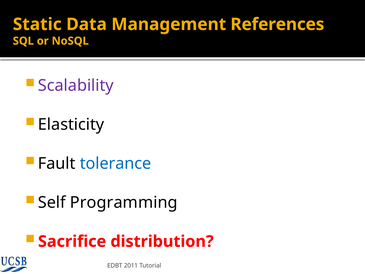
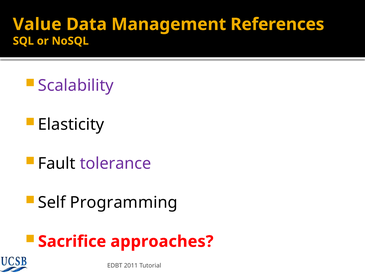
Static: Static -> Value (37, 24)
tolerance colour: blue -> purple (116, 163)
distribution: distribution -> approaches (162, 241)
